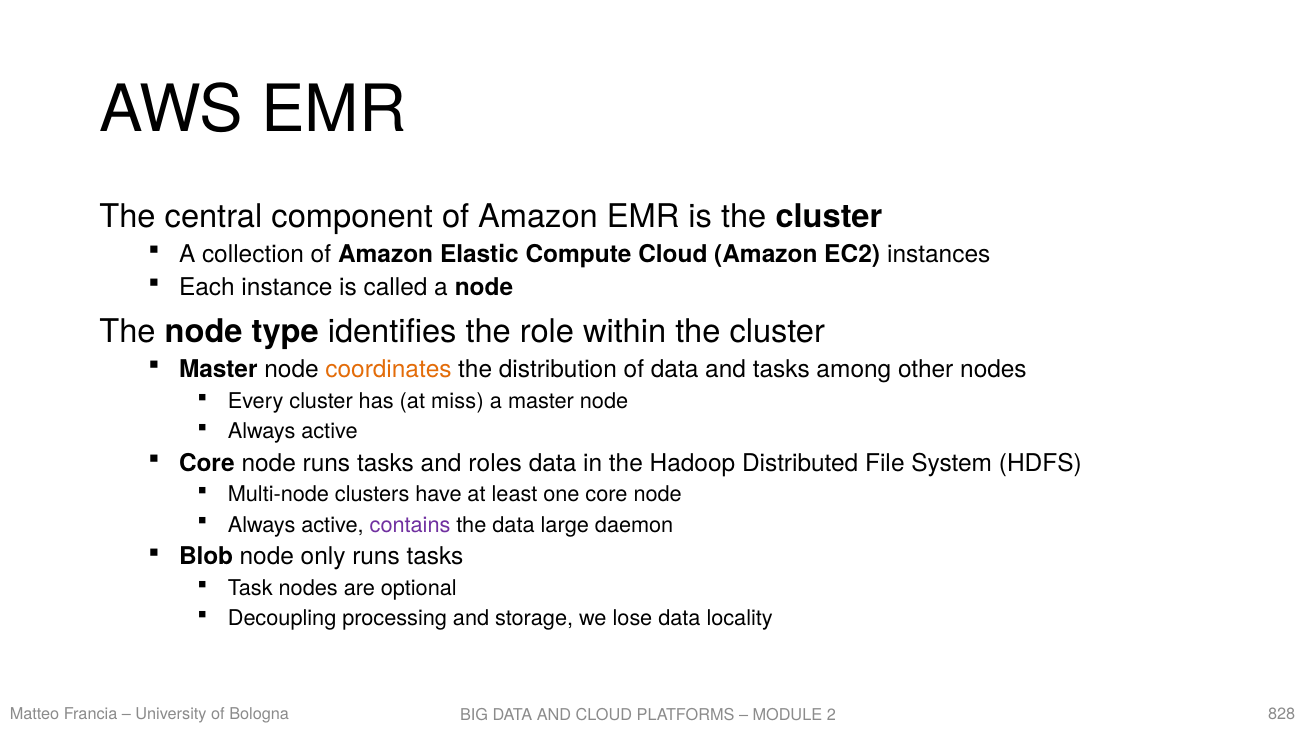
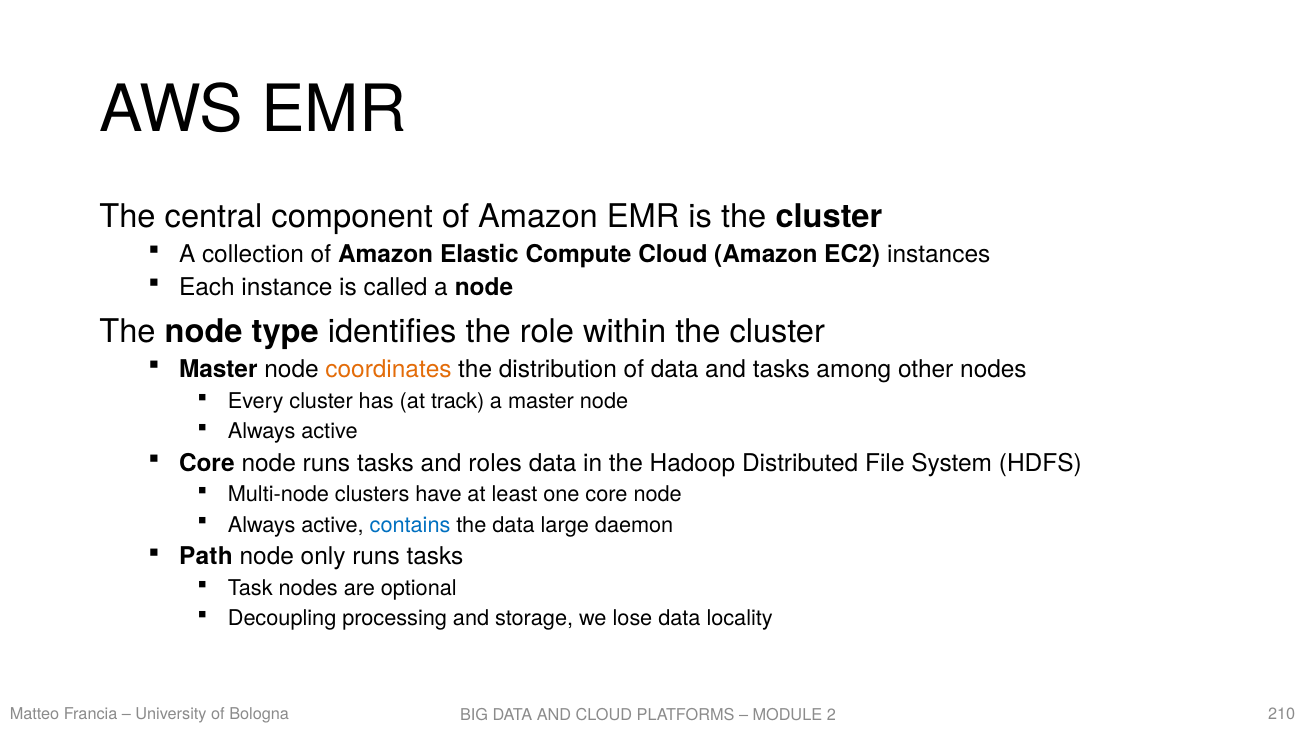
miss: miss -> track (458, 401)
contains colour: purple -> blue (410, 525)
Blob: Blob -> Path (206, 557)
828: 828 -> 210 (1282, 714)
